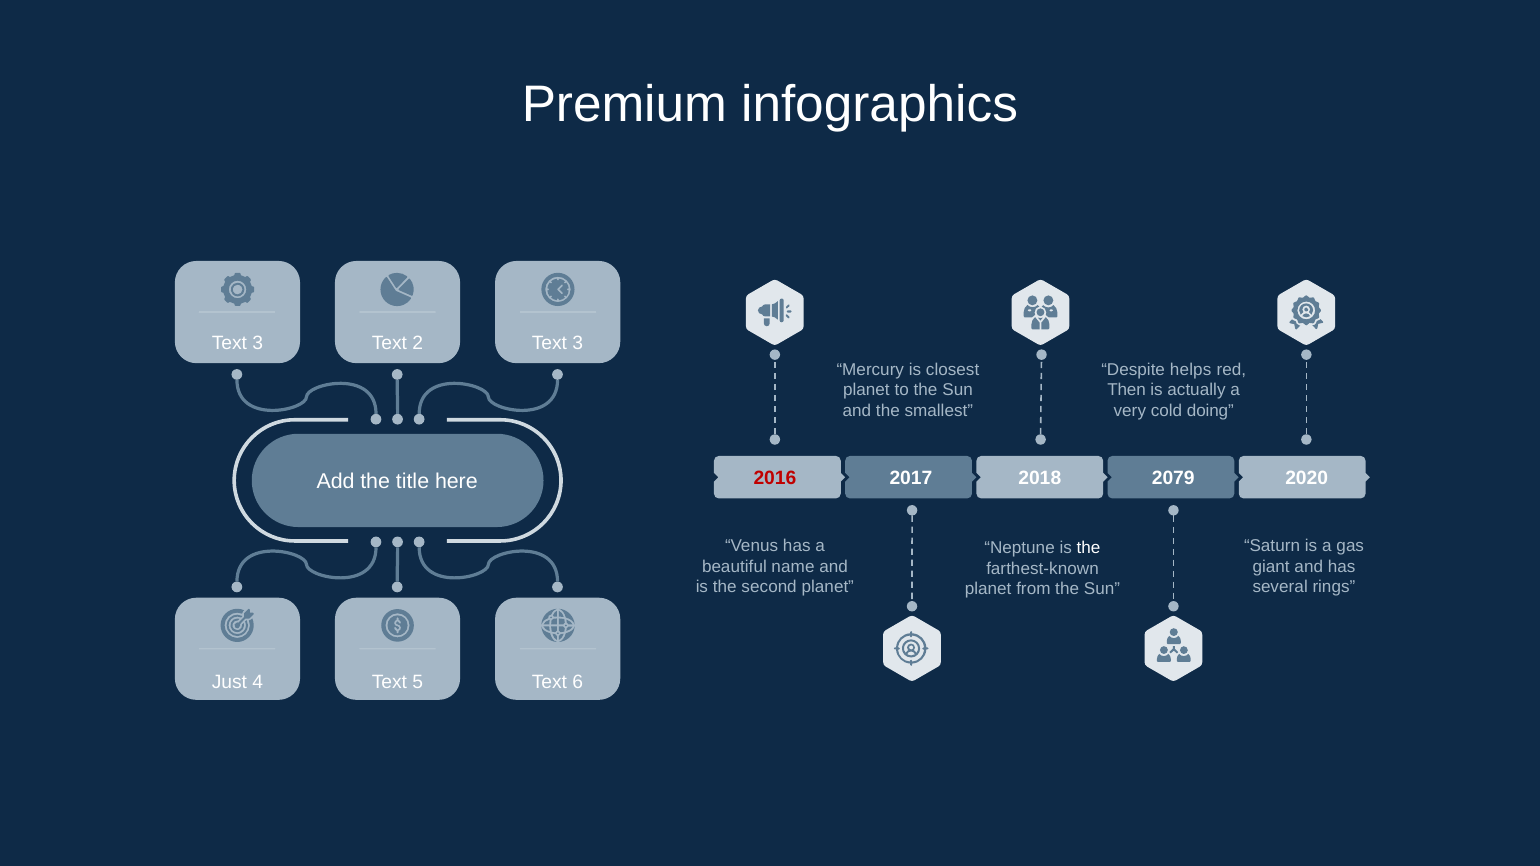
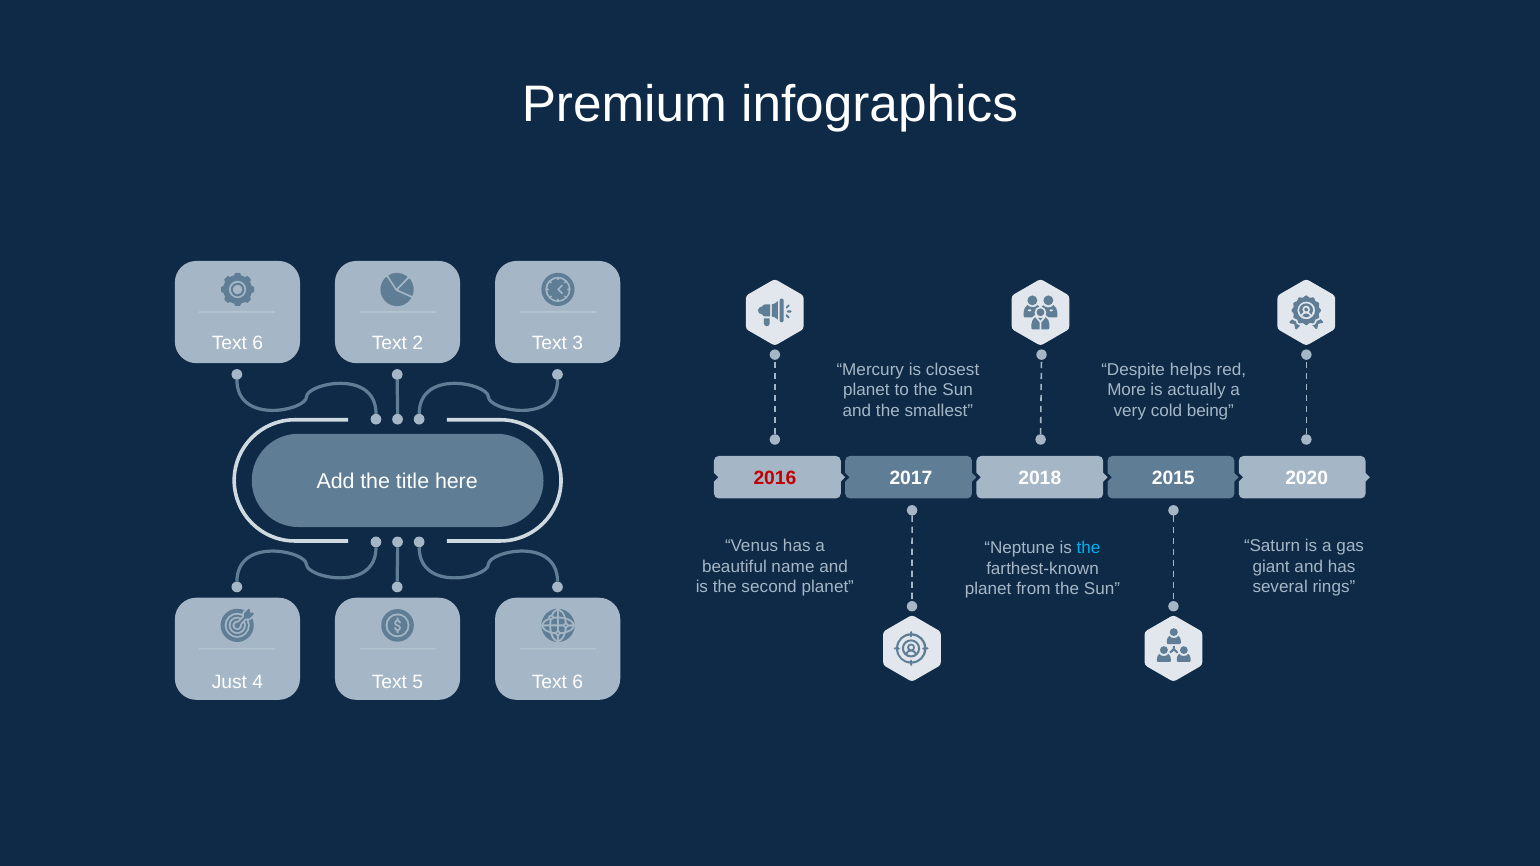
3: 3 -> 6 (258, 343)
Then: Then -> More (1127, 390)
doing: doing -> being (1210, 411)
2079: 2079 -> 2015 (1173, 479)
the colour: white -> light blue (1089, 548)
